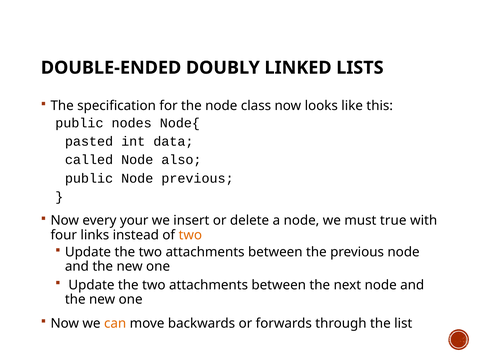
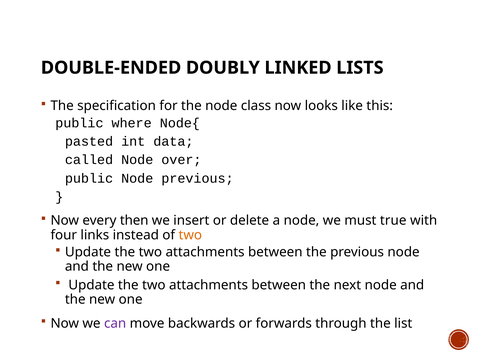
nodes: nodes -> where (132, 123)
also: also -> over (181, 160)
your: your -> then (134, 220)
can colour: orange -> purple (115, 323)
